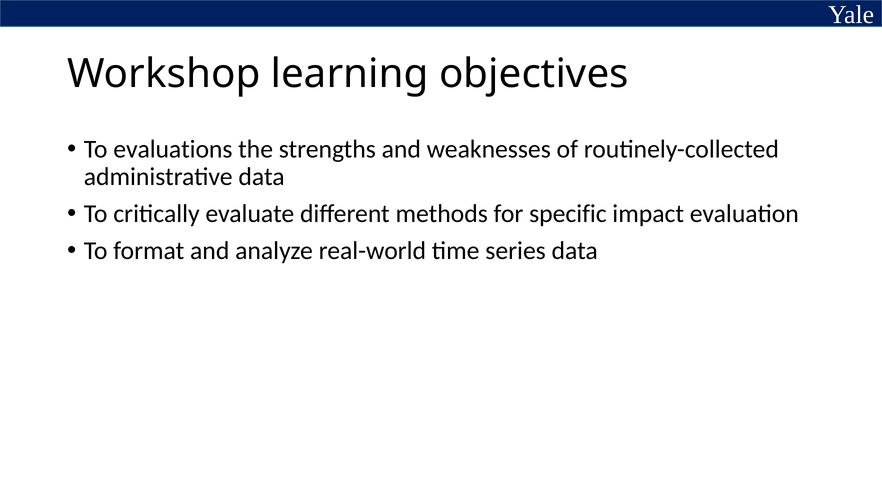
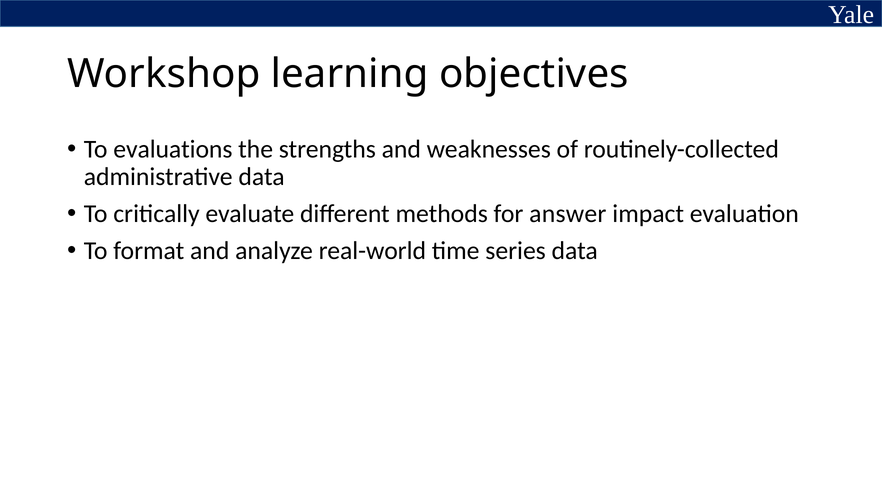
specific: specific -> answer (568, 214)
